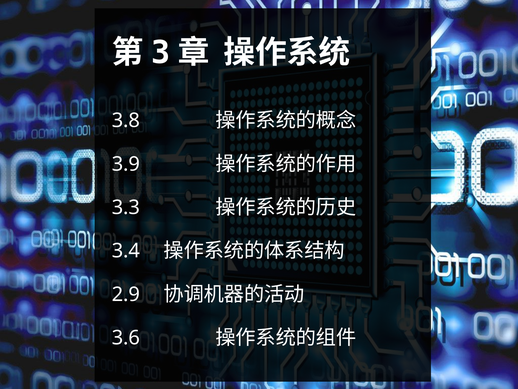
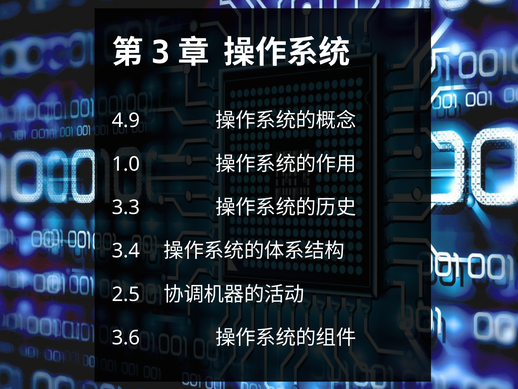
3.8: 3.8 -> 4.9 (126, 121)
3.9: 3.9 -> 1.0 (126, 164)
2.9: 2.9 -> 2.5 (126, 294)
